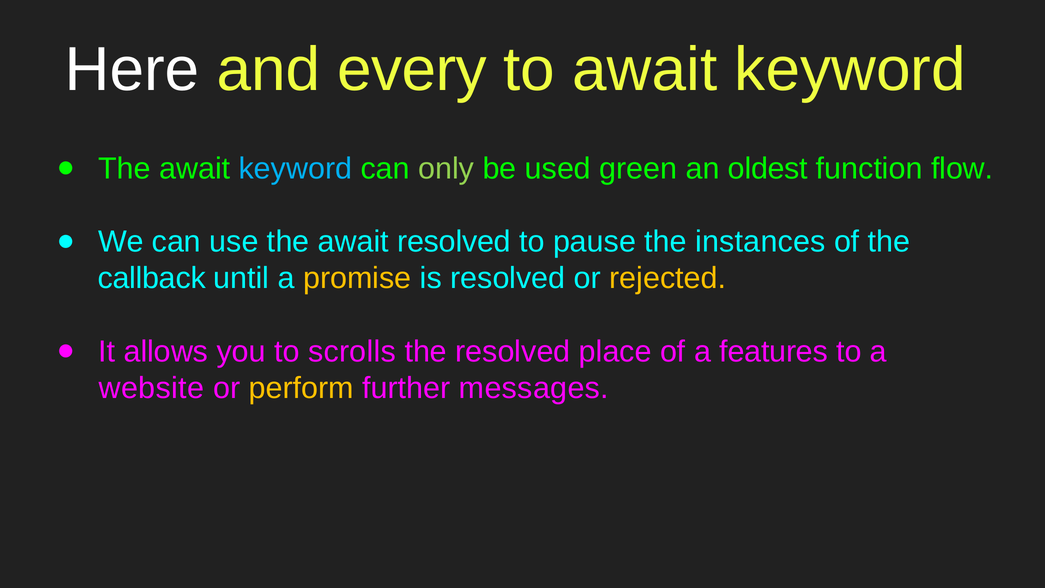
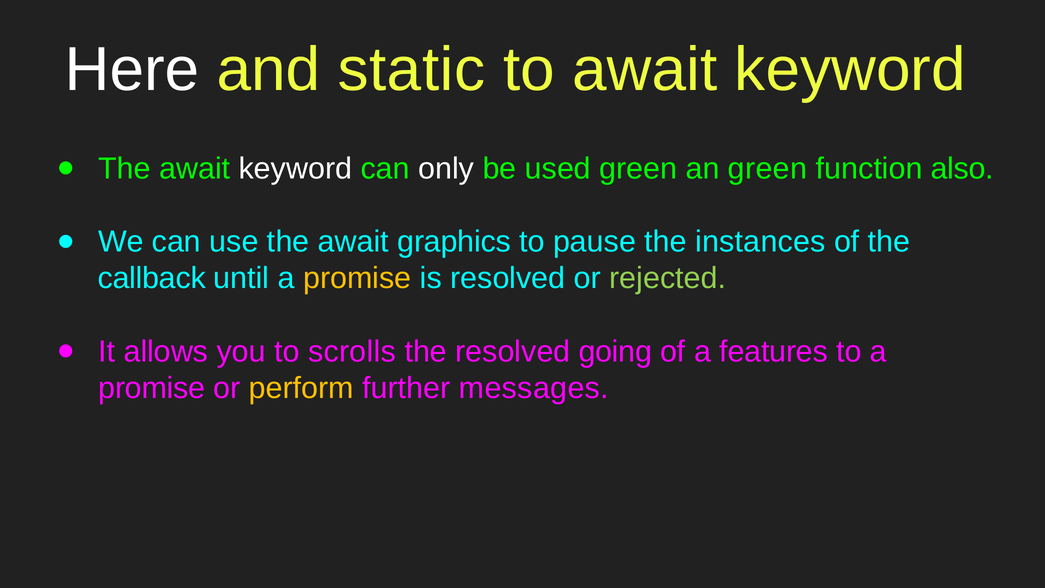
every: every -> static (411, 70)
keyword colour: light blue -> white (295, 169)
only colour: light green -> white (446, 169)
an oldest: oldest -> green (768, 169)
flow: flow -> also (962, 169)
await resolved: resolved -> graphics (454, 242)
rejected colour: yellow -> light green (668, 278)
place: place -> going (615, 351)
website: website -> promise (152, 388)
